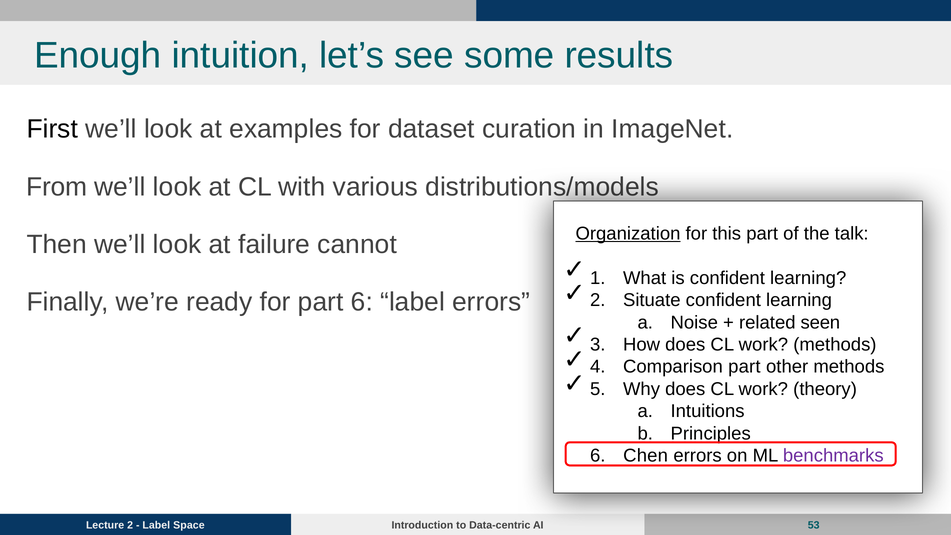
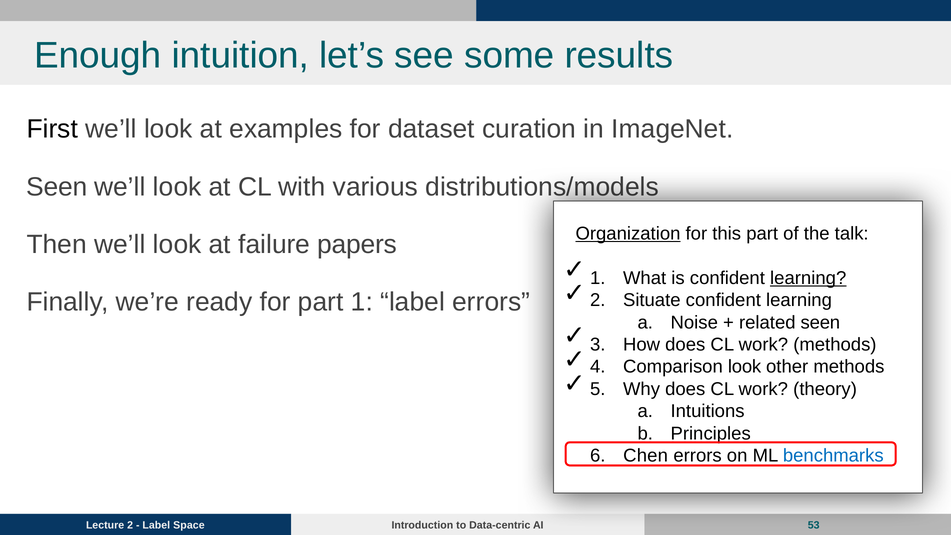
From: From -> Seen (57, 187)
cannot: cannot -> papers (357, 244)
learning underline: none -> present (808, 278)
part 6: 6 -> 1 (362, 302)
Comparison part: part -> look (745, 367)
benchmarks colour: purple -> blue (833, 456)
